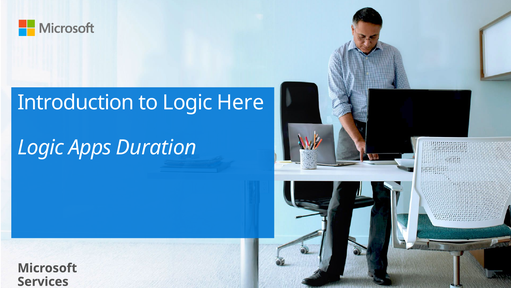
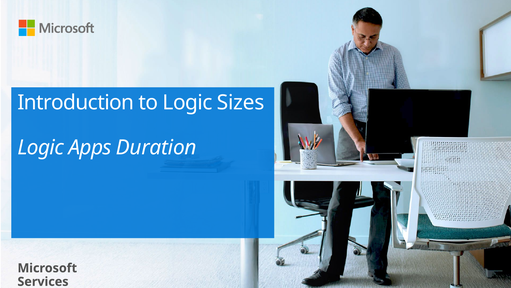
Here: Here -> Sizes (241, 102)
